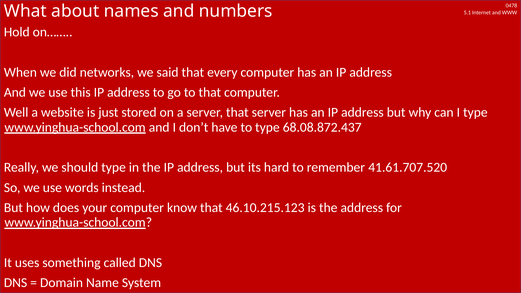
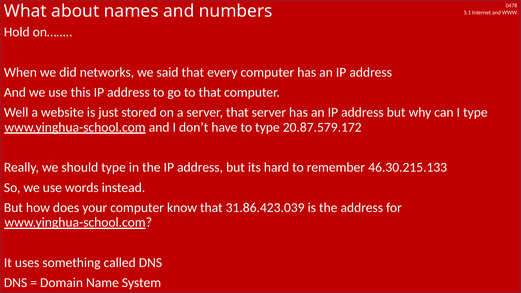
68.08.872.437: 68.08.872.437 -> 20.87.579.172 (322, 127)
41.61.707.520: 41.61.707.520 -> 46.30.215.133 (408, 168)
46.10.215.123: 46.10.215.123 -> 31.86.423.039 (265, 208)
